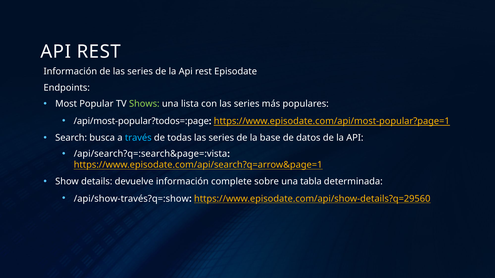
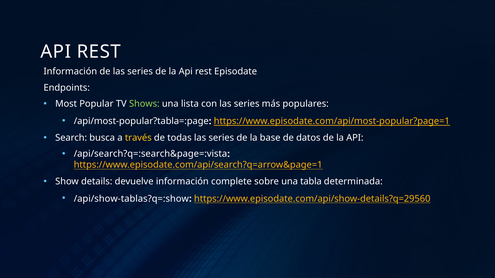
/api/most-popular?todos=:page: /api/most-popular?todos=:page -> /api/most-popular?tabla=:page (141, 121)
través colour: light blue -> yellow (138, 138)
/api/show-través?q=:show: /api/show-través?q=:show -> /api/show-tablas?q=:show (131, 199)
